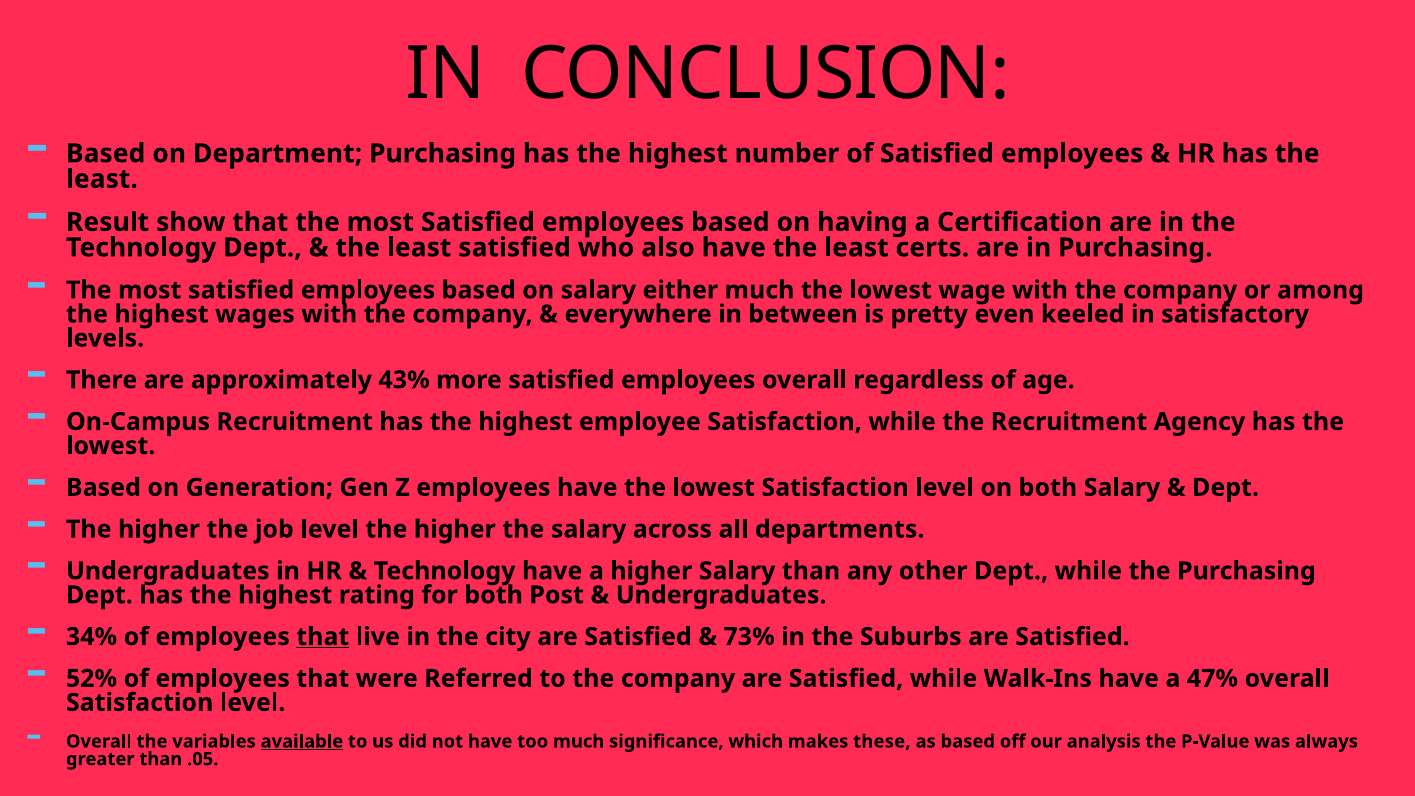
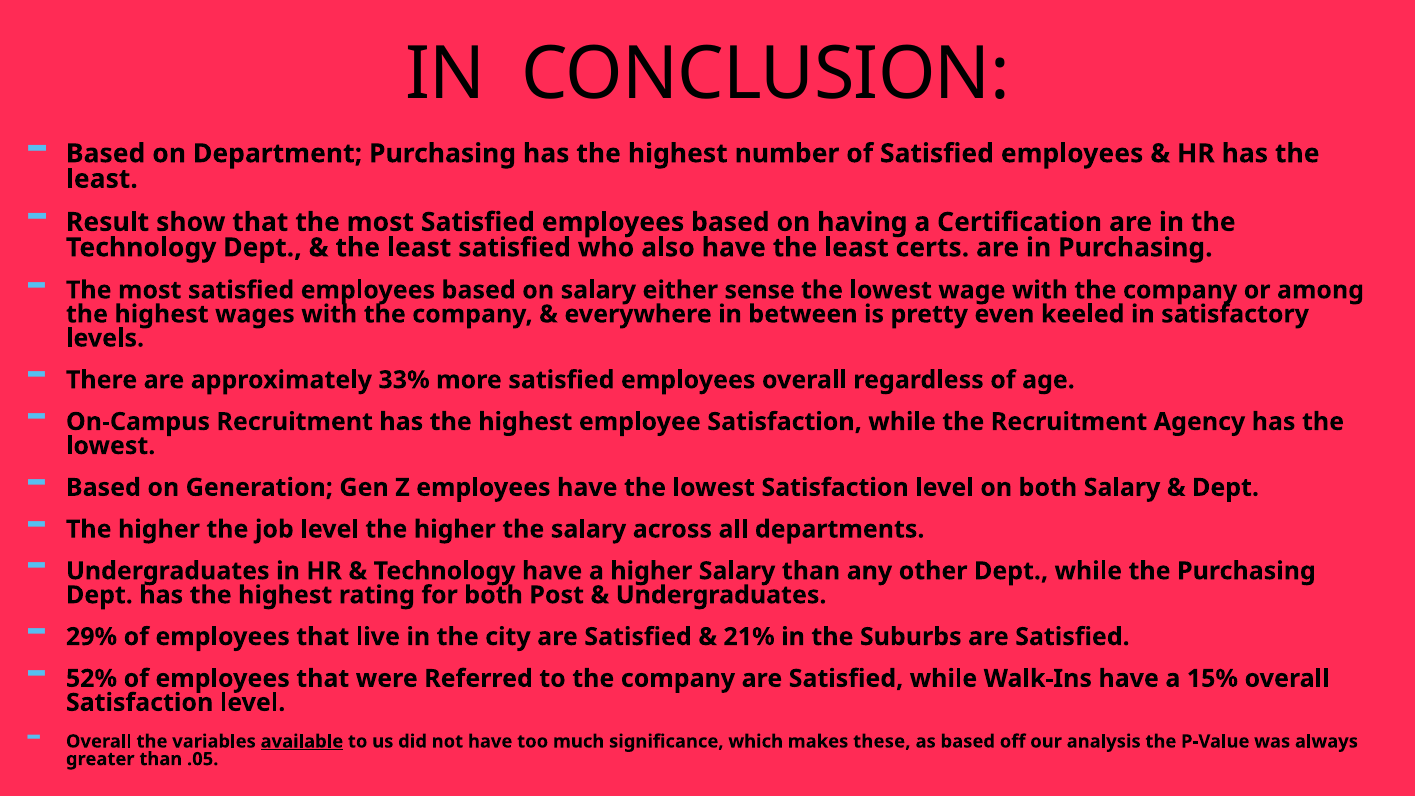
either much: much -> sense (760, 290)
43%: 43% -> 33% (404, 380)
34%: 34% -> 29% (92, 637)
that underline: present -> none (323, 637)
73%: 73% -> 21% (749, 637)
47%: 47% -> 15% (1212, 678)
